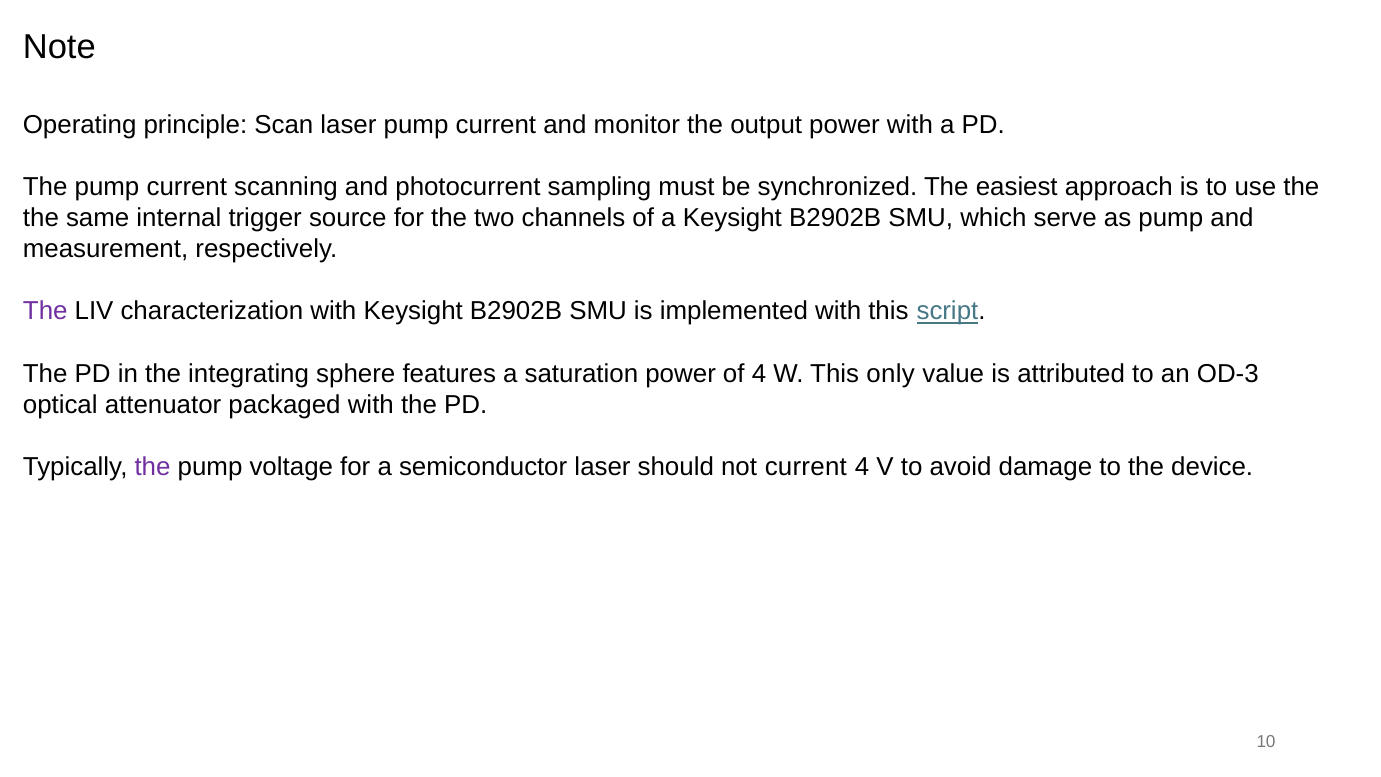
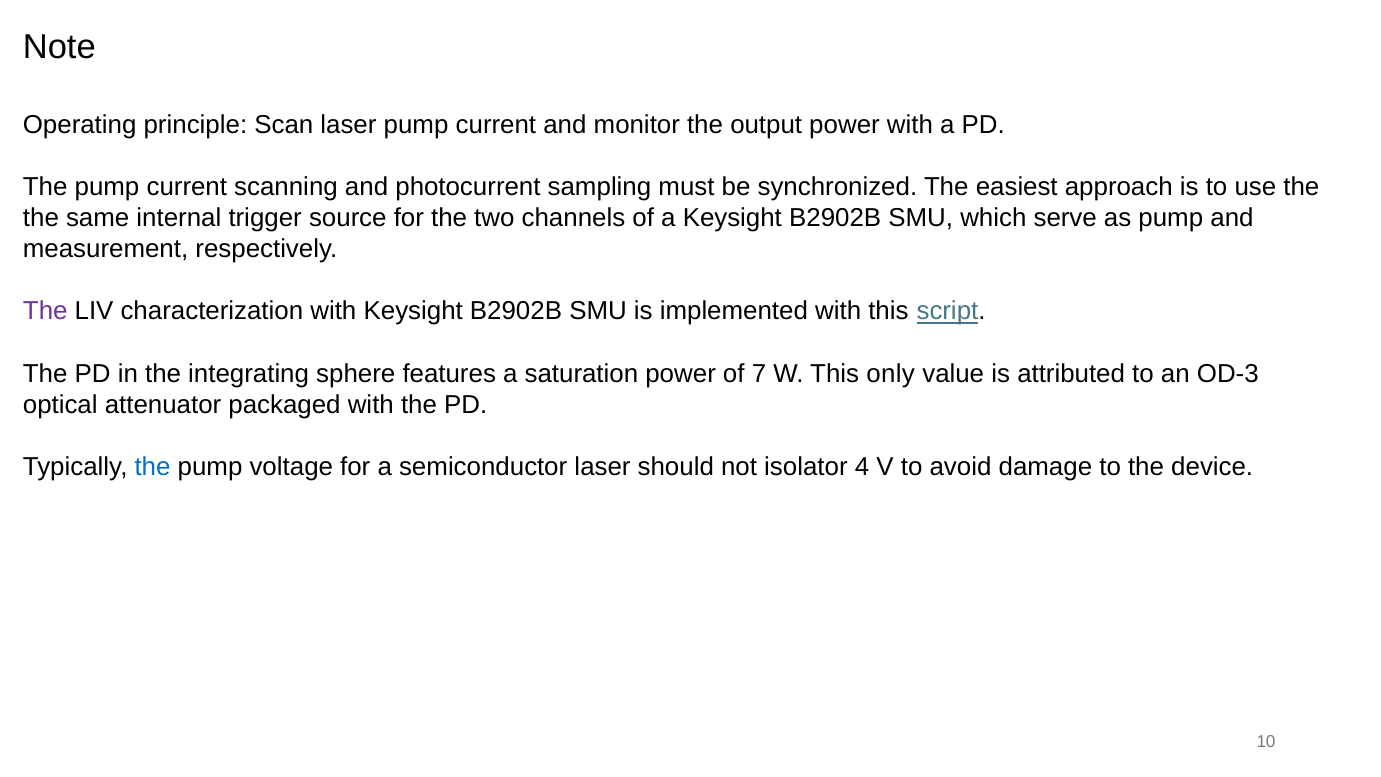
of 4: 4 -> 7 (759, 373)
the colour: purple -> blue (153, 467)
not current: current -> isolator (806, 467)
